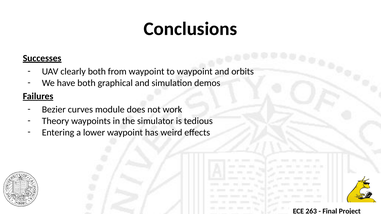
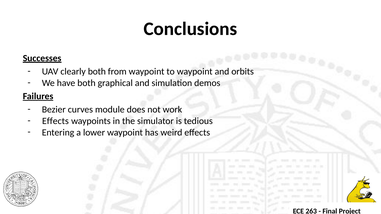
Theory: Theory -> Effects (55, 121)
